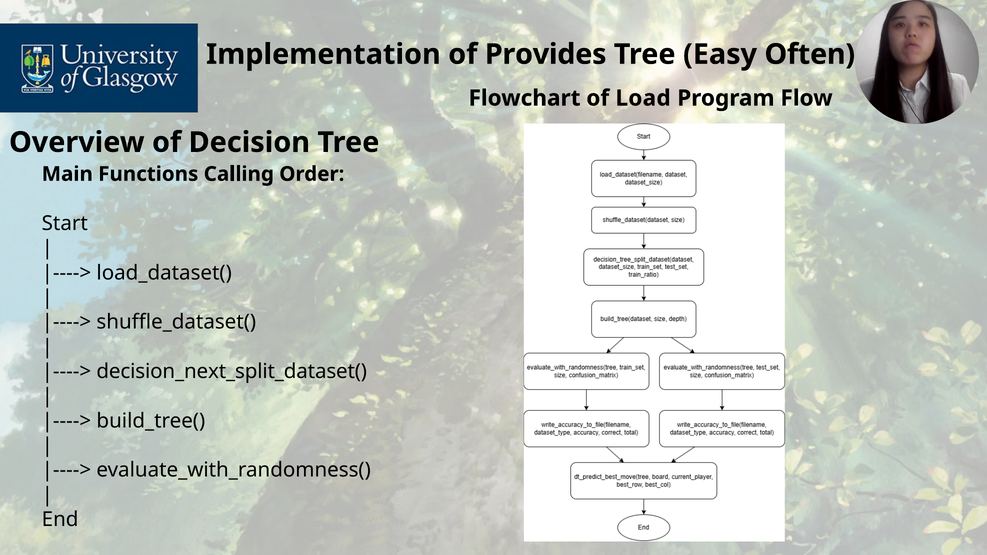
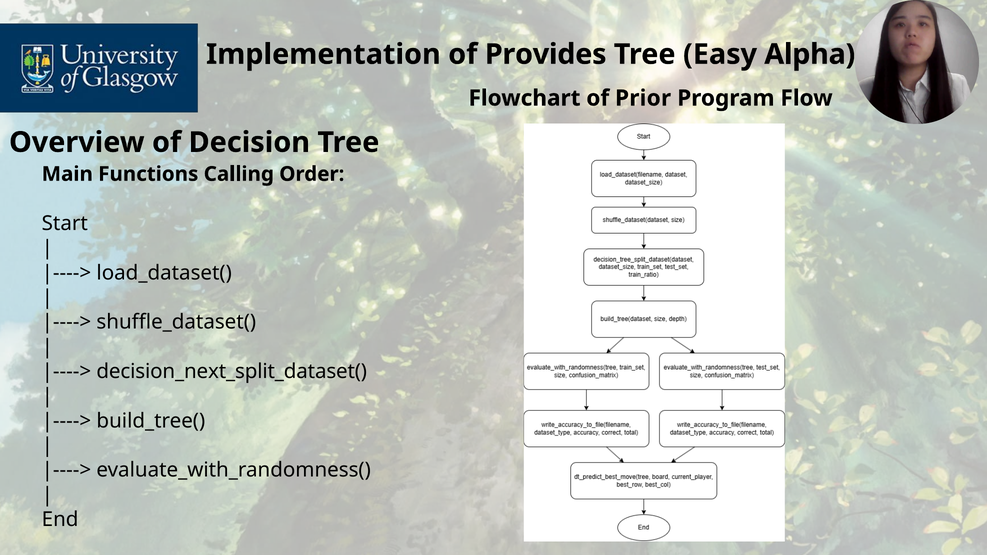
Often: Often -> Alpha (810, 54)
Load: Load -> Prior (643, 98)
